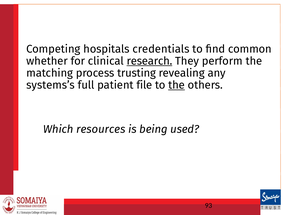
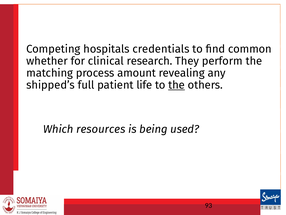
research underline: present -> none (149, 61)
trusting: trusting -> amount (137, 73)
systems’s: systems’s -> shipped’s (51, 85)
file: file -> life (144, 85)
